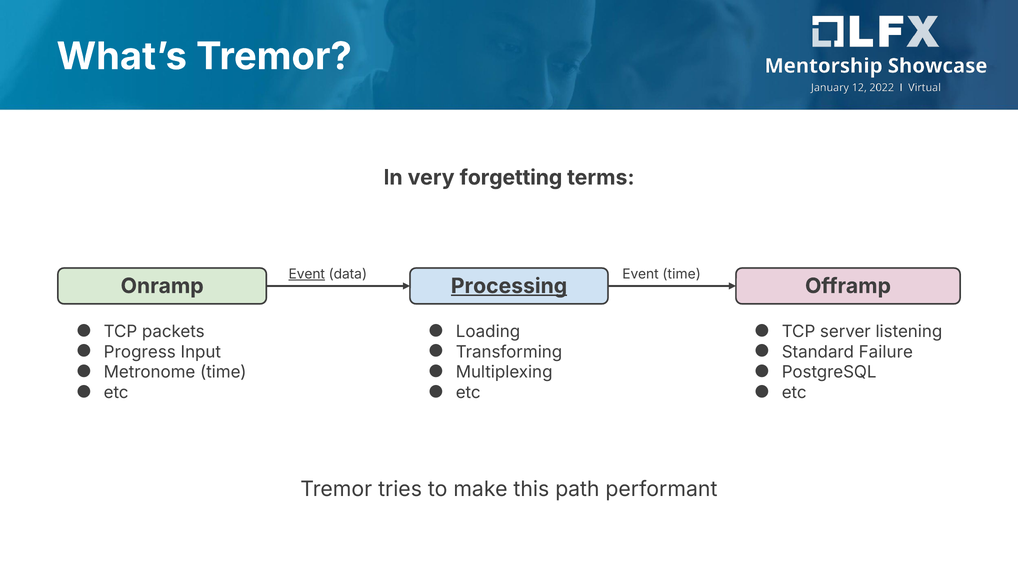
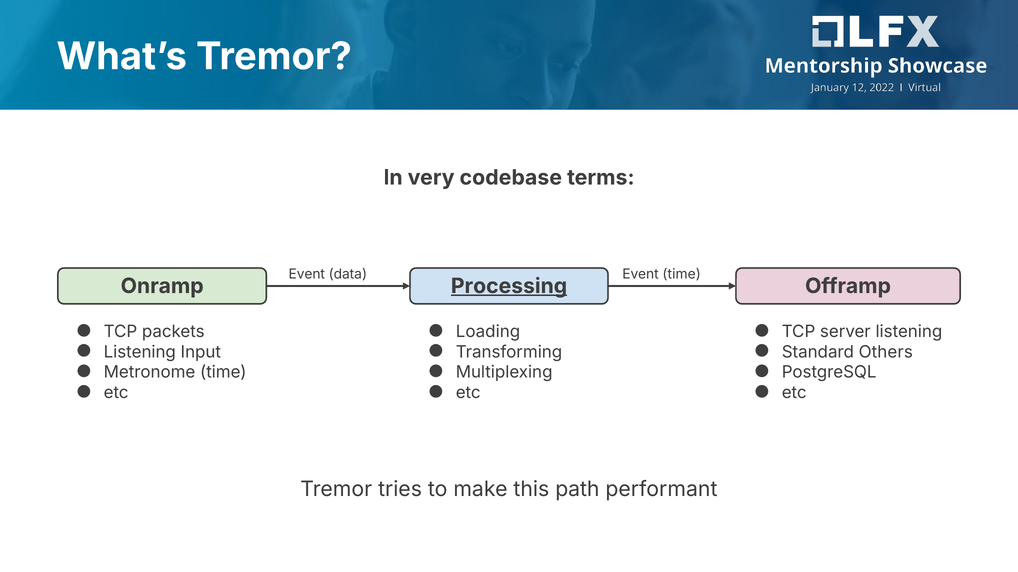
forgetting: forgetting -> codebase (511, 178)
Event underline: present -> none (307, 274)
Progress: Progress -> Listening (140, 352)
Failure: Failure -> Others (886, 352)
